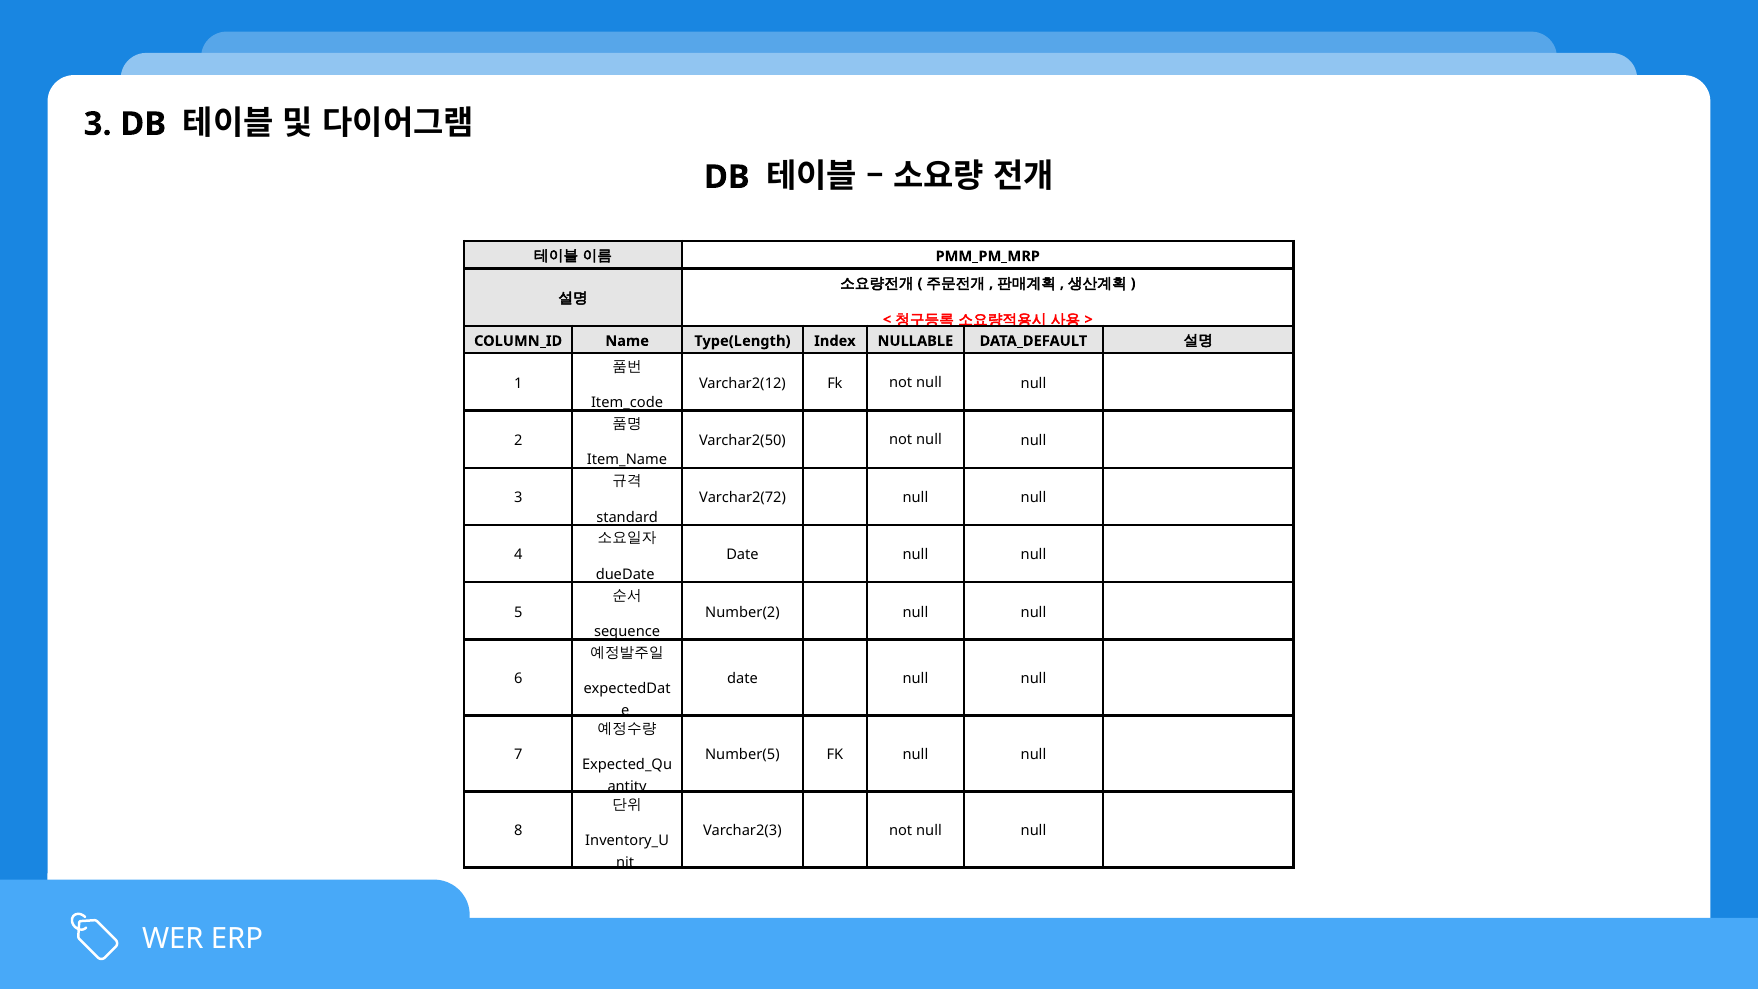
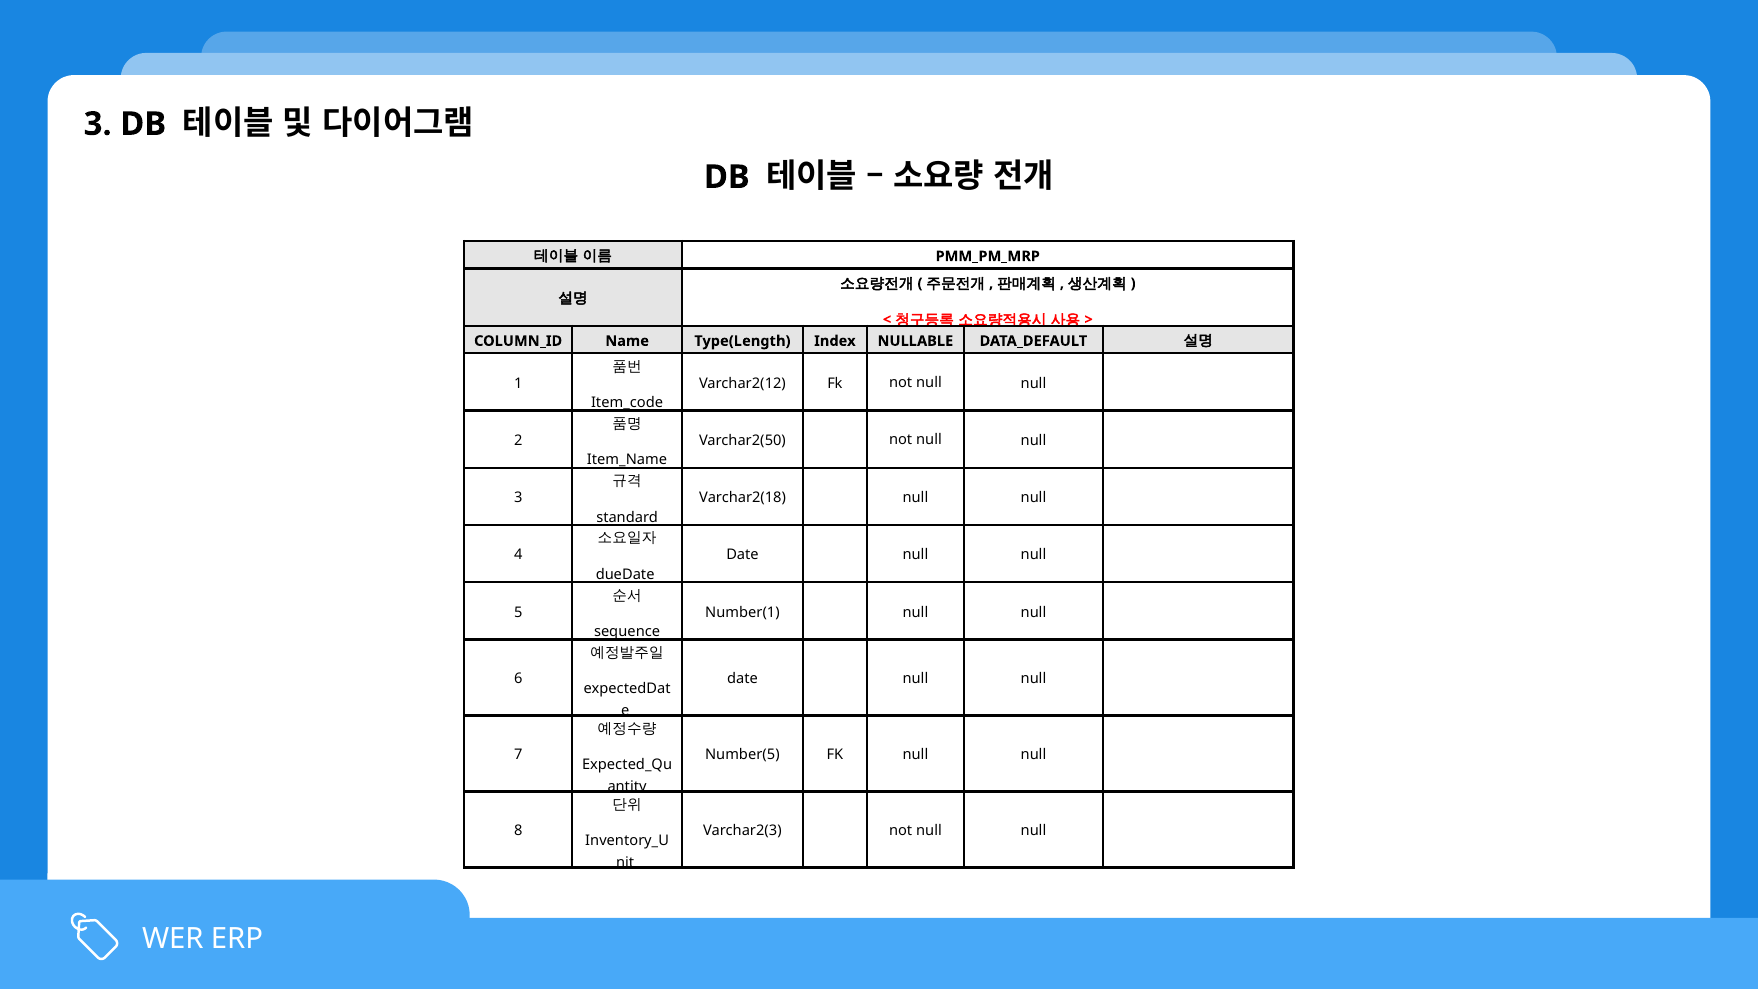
Varchar2(72: Varchar2(72 -> Varchar2(18 (742, 498)
Number(2: Number(2 -> Number(1 (742, 612)
